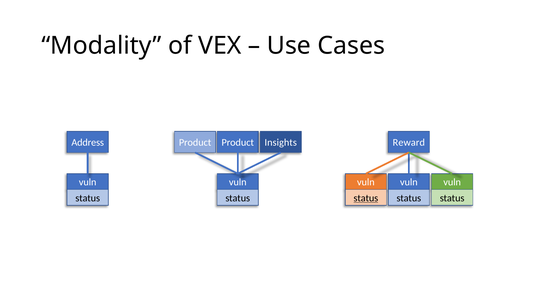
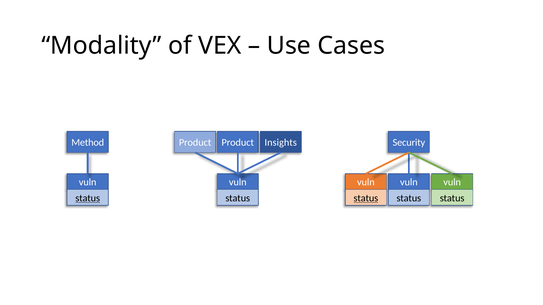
Address: Address -> Method (88, 143)
Reward: Reward -> Security (409, 143)
status underline: none -> present (88, 198)
